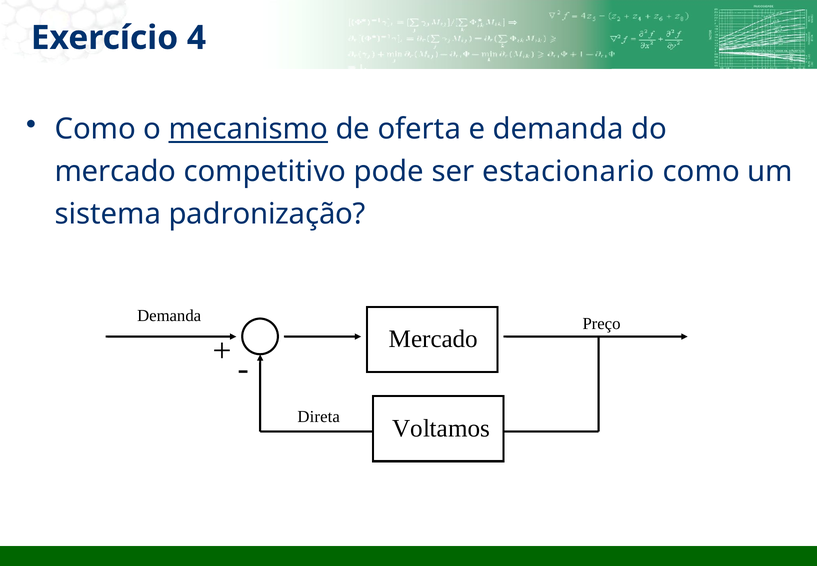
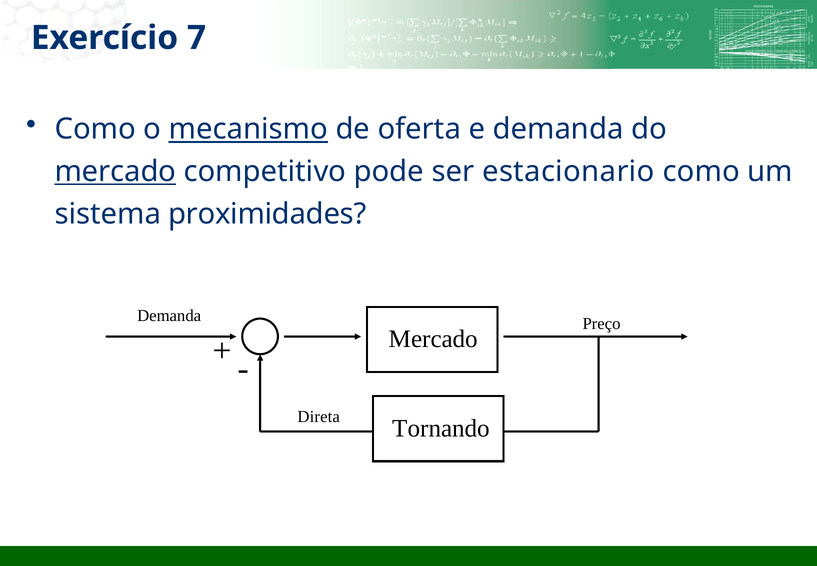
4: 4 -> 7 (196, 38)
mercado underline: none -> present (115, 171)
padronização: padronização -> proximidades (267, 214)
Voltamos: Voltamos -> Tornando (441, 428)
